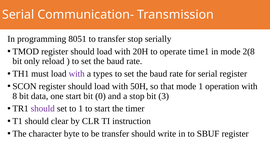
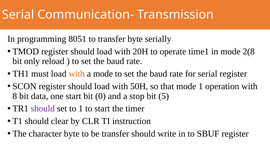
transfer stop: stop -> byte (135, 39)
with colour: purple -> orange (77, 74)
a types: types -> mode (103, 74)
3: 3 -> 5 (164, 96)
